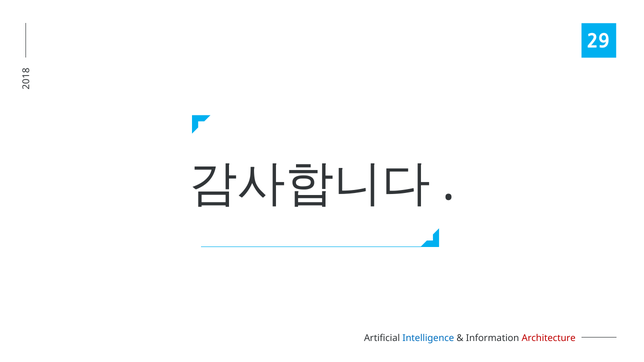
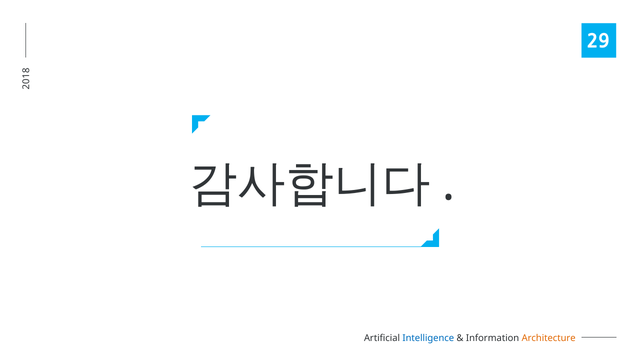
Architecture colour: red -> orange (549, 338)
